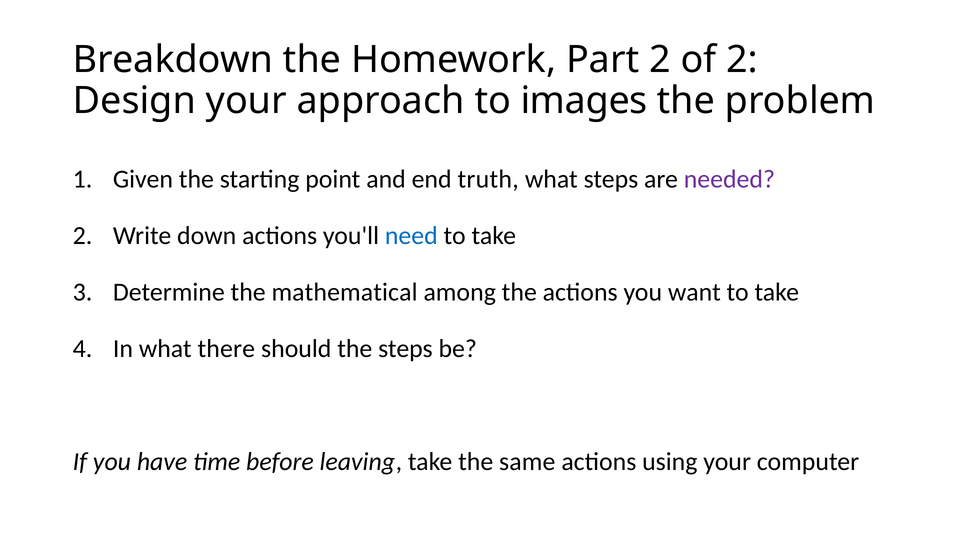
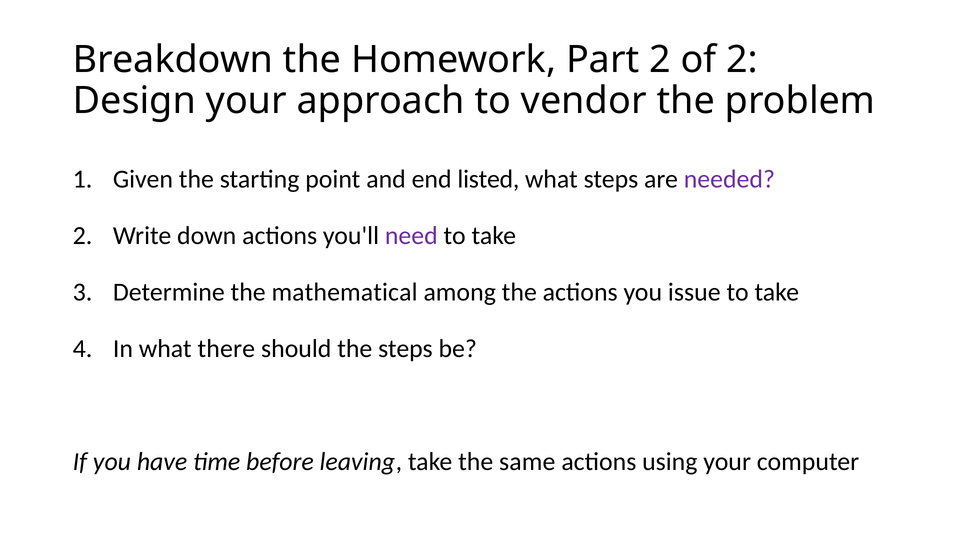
images: images -> vendor (584, 101)
truth: truth -> listed (488, 179)
need colour: blue -> purple (411, 236)
want: want -> issue (694, 292)
